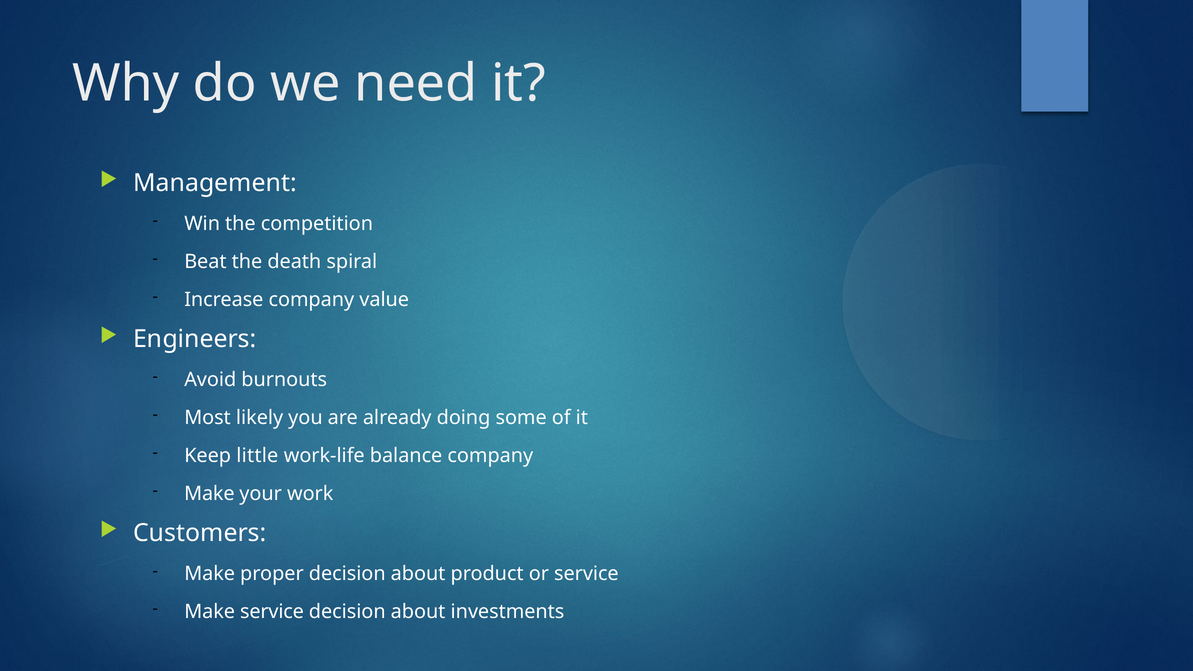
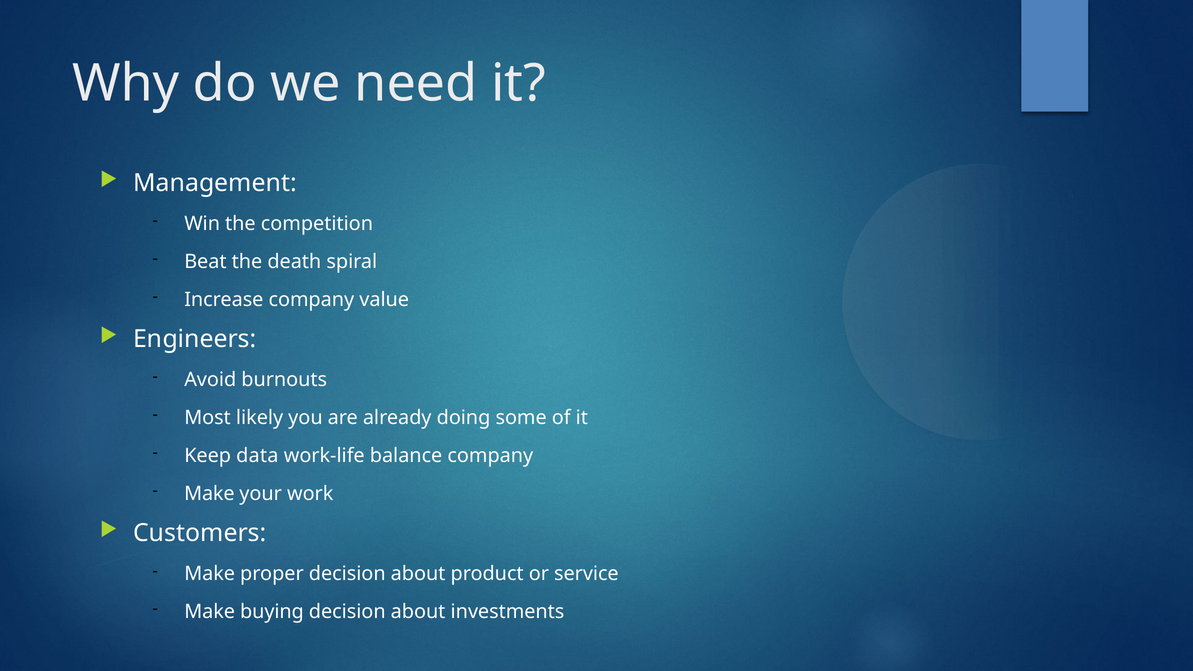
little: little -> data (257, 456)
Make service: service -> buying (272, 612)
